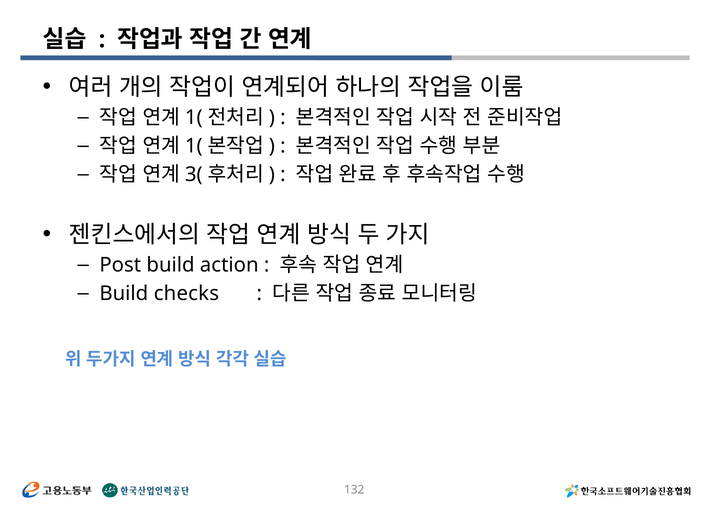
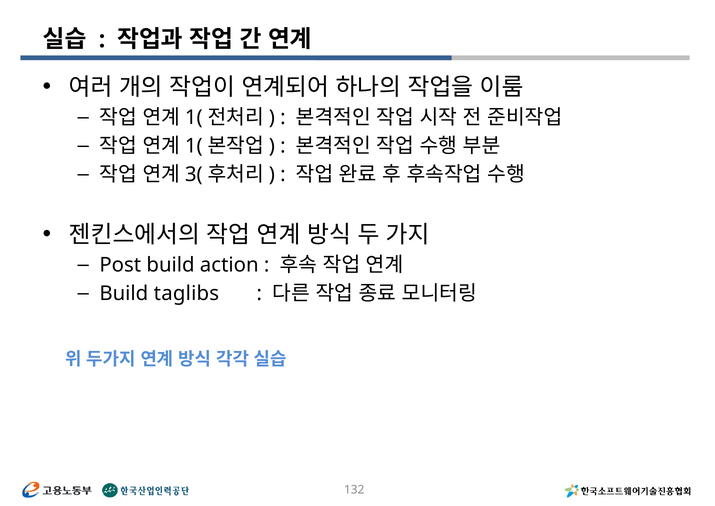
checks: checks -> taglibs (186, 293)
